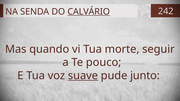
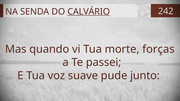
seguir: seguir -> forças (158, 49)
pouco: pouco -> passei (104, 63)
suave underline: present -> none (83, 76)
